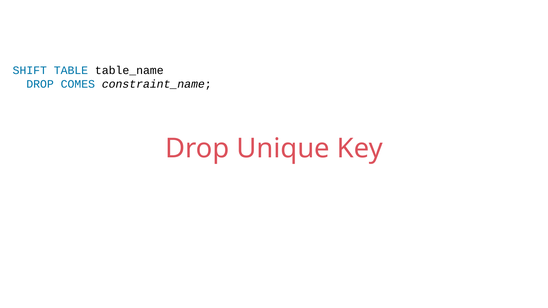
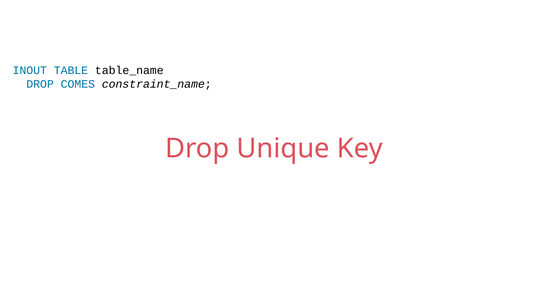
SHIFT: SHIFT -> INOUT (30, 71)
